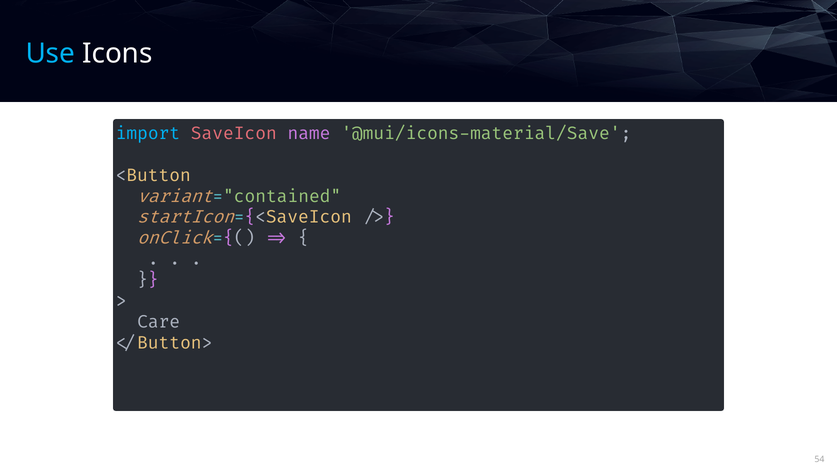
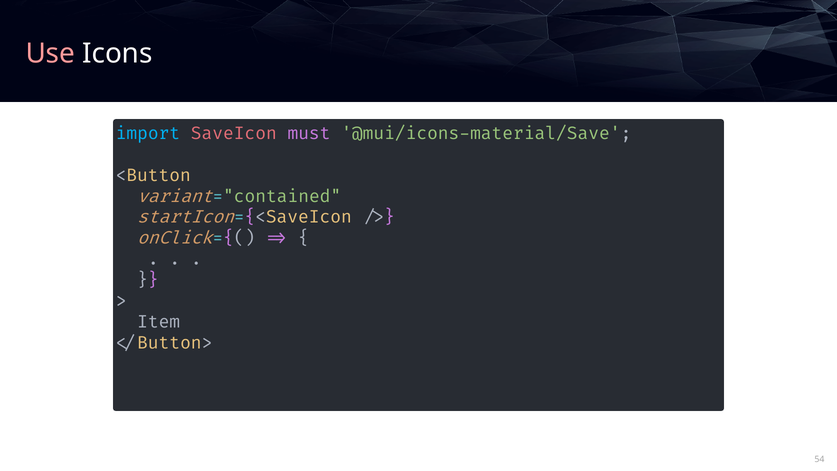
Use colour: light blue -> pink (50, 53)
name: name -> must (309, 133)
Care: Care -> Item (159, 322)
